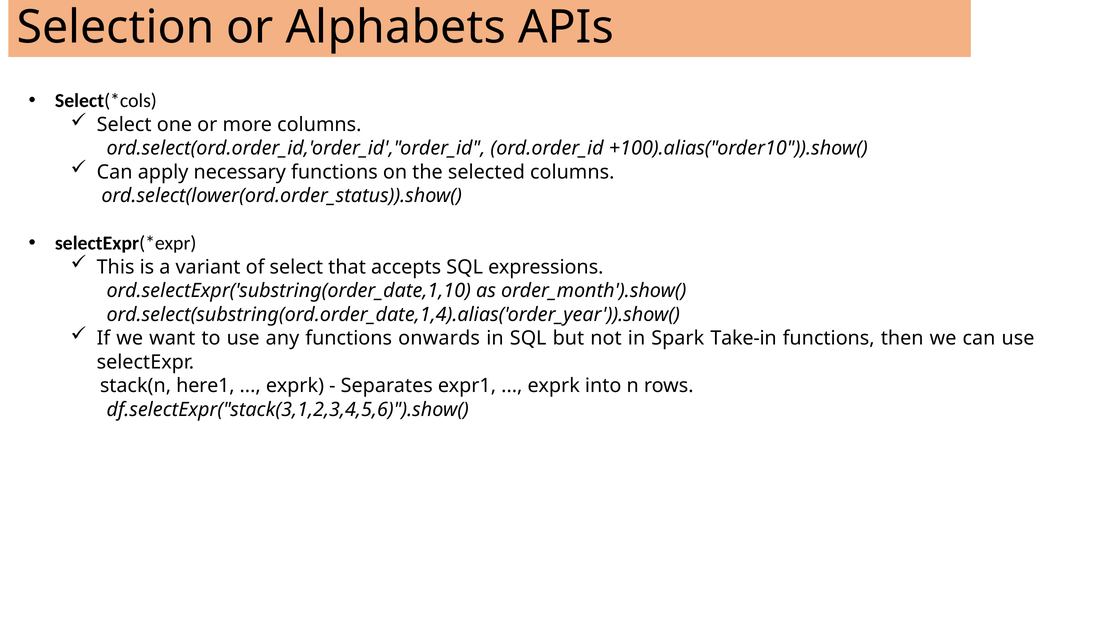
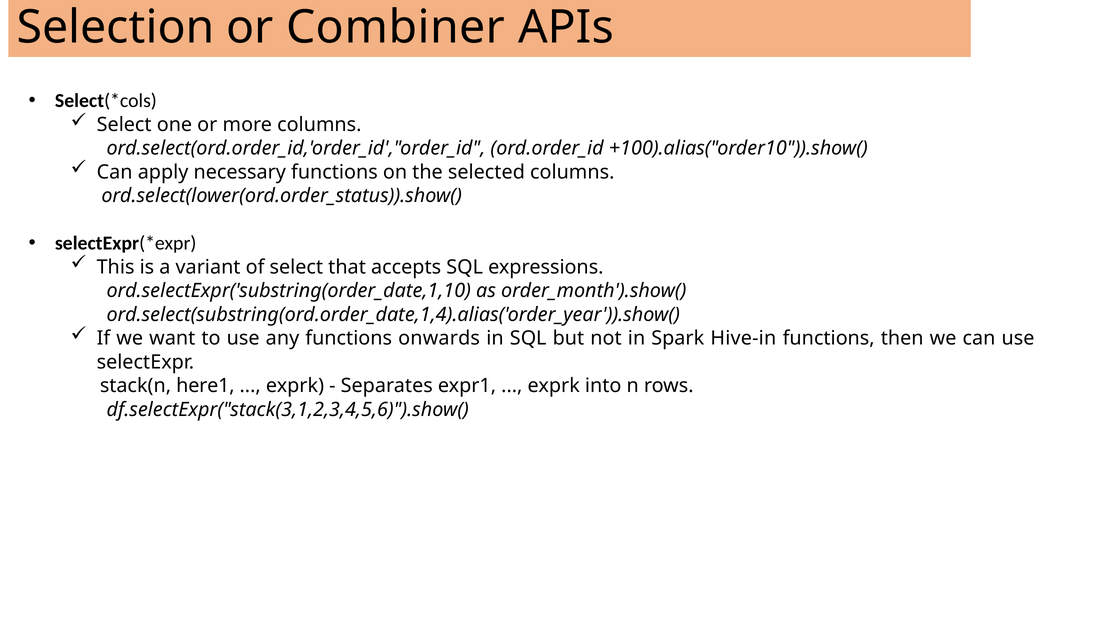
Alphabets: Alphabets -> Combiner (396, 27)
Take-in: Take-in -> Hive-in (743, 338)
